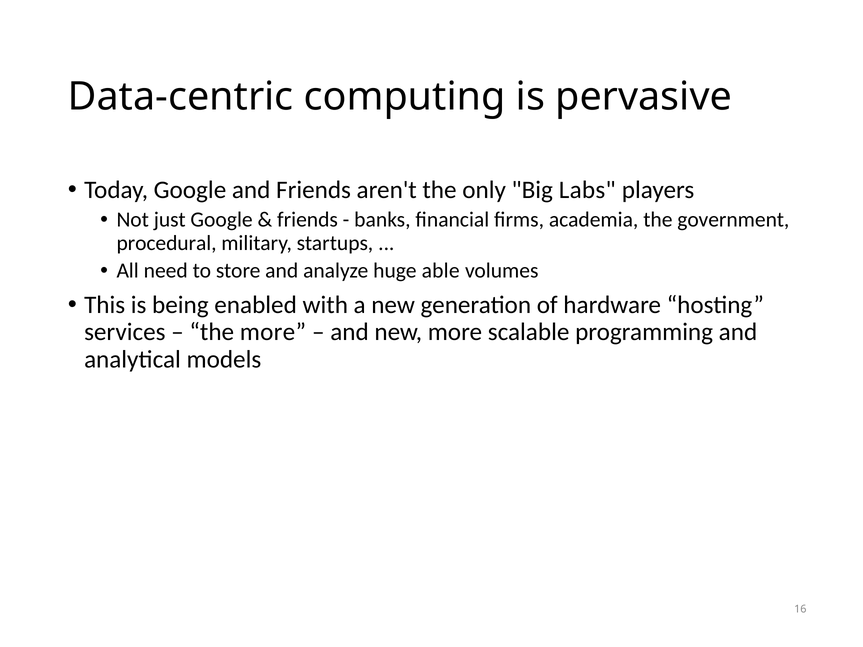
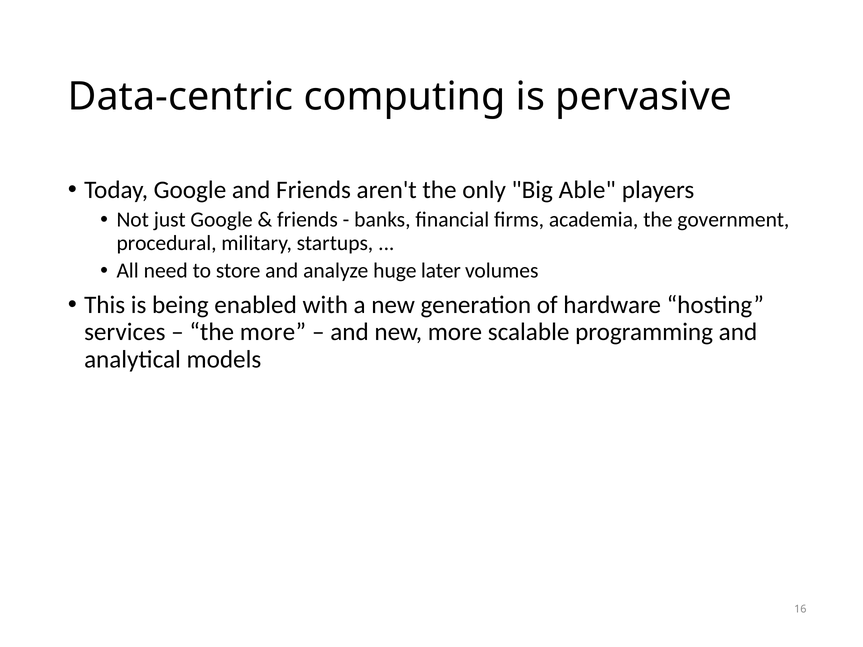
Labs: Labs -> Able (587, 190)
able: able -> later (441, 271)
